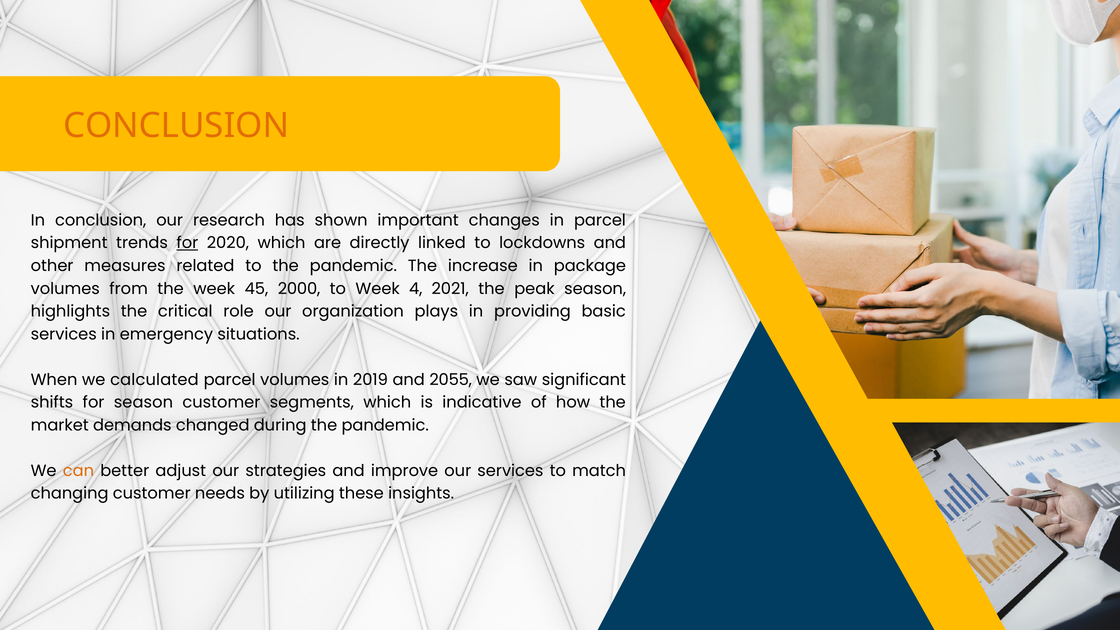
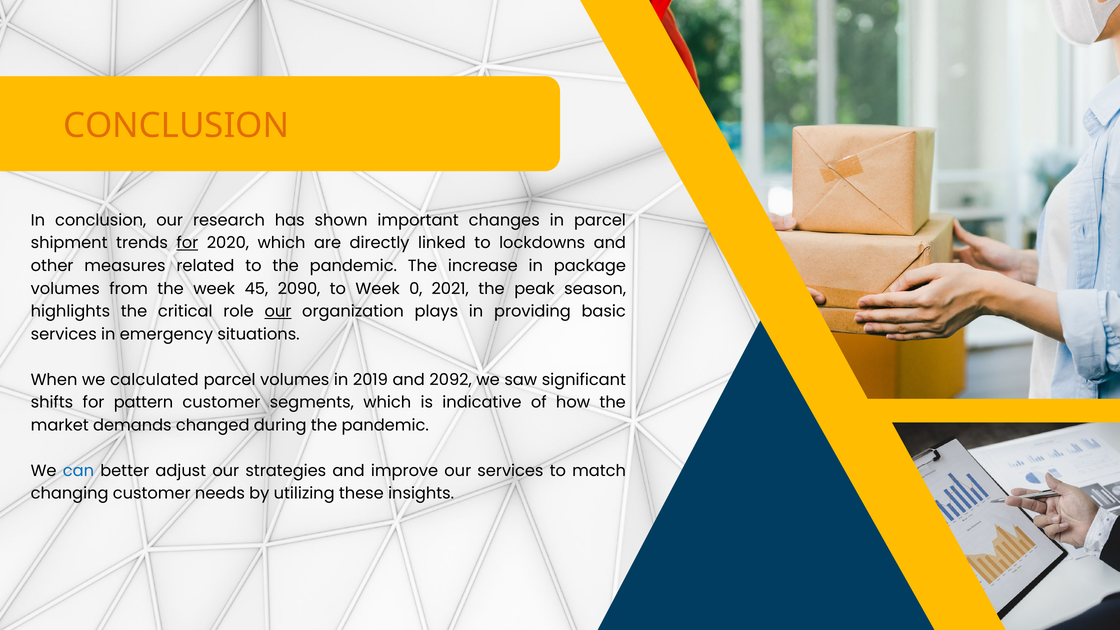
2000: 2000 -> 2090 (299, 289)
4: 4 -> 0 (416, 289)
our underline: none -> present (278, 311)
2055: 2055 -> 2092 (451, 380)
for season: season -> pattern (144, 402)
can colour: orange -> blue (78, 471)
